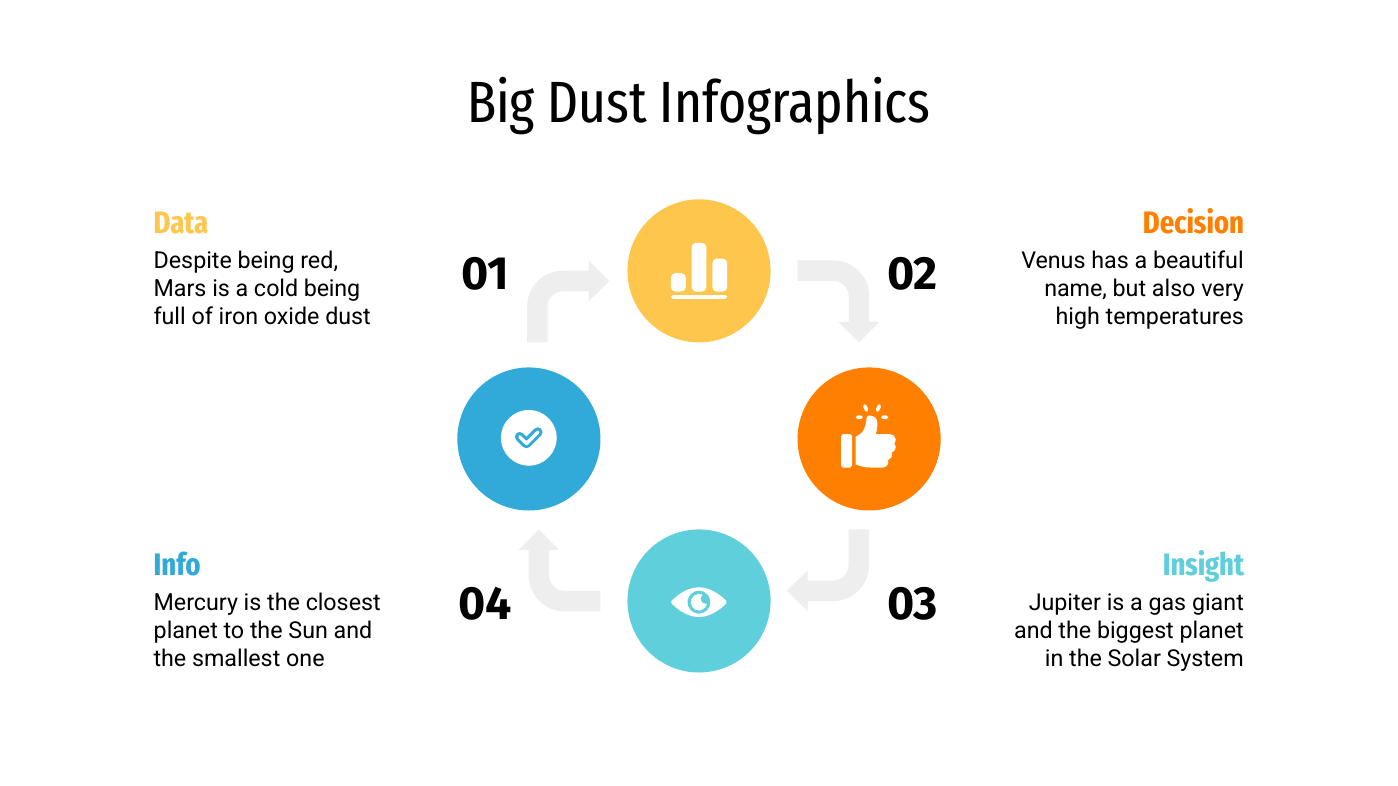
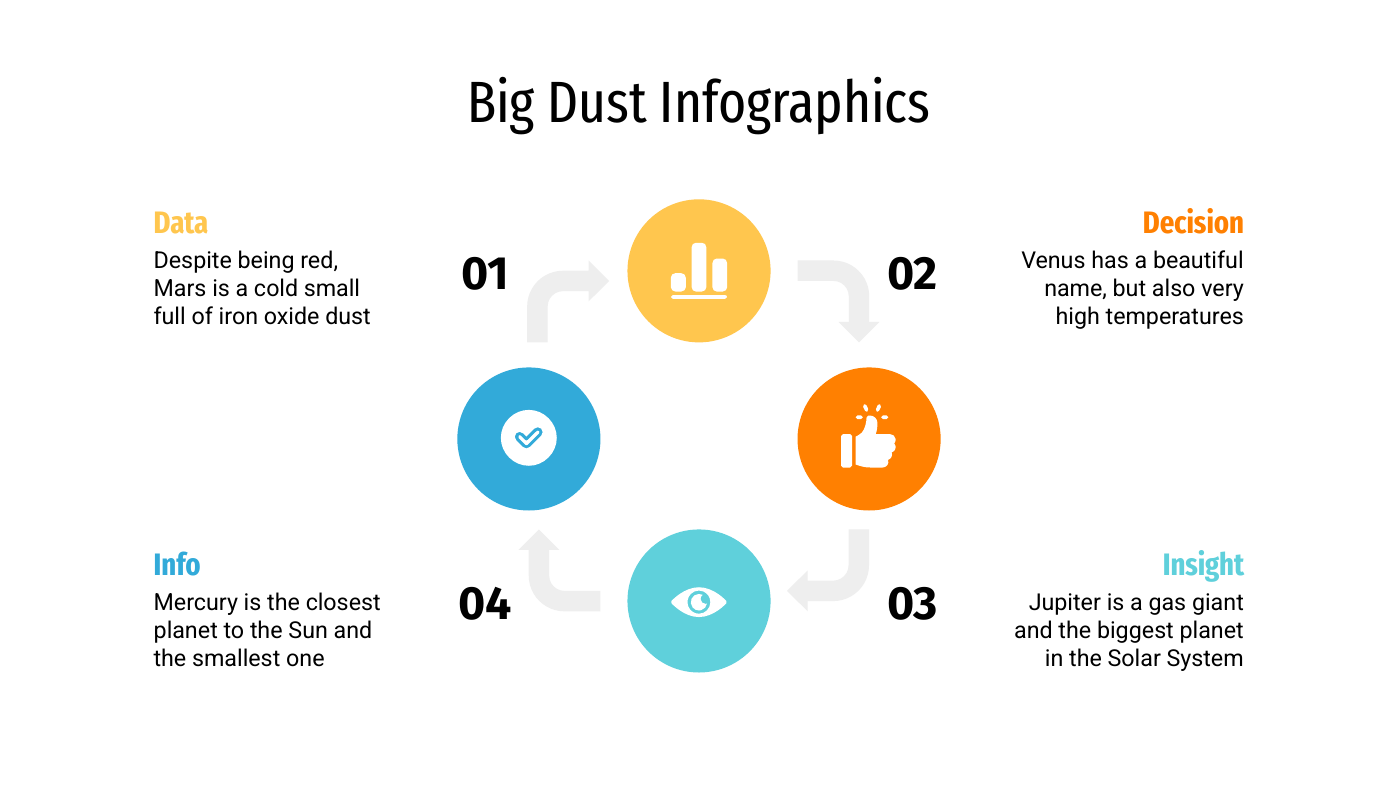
cold being: being -> small (332, 289)
